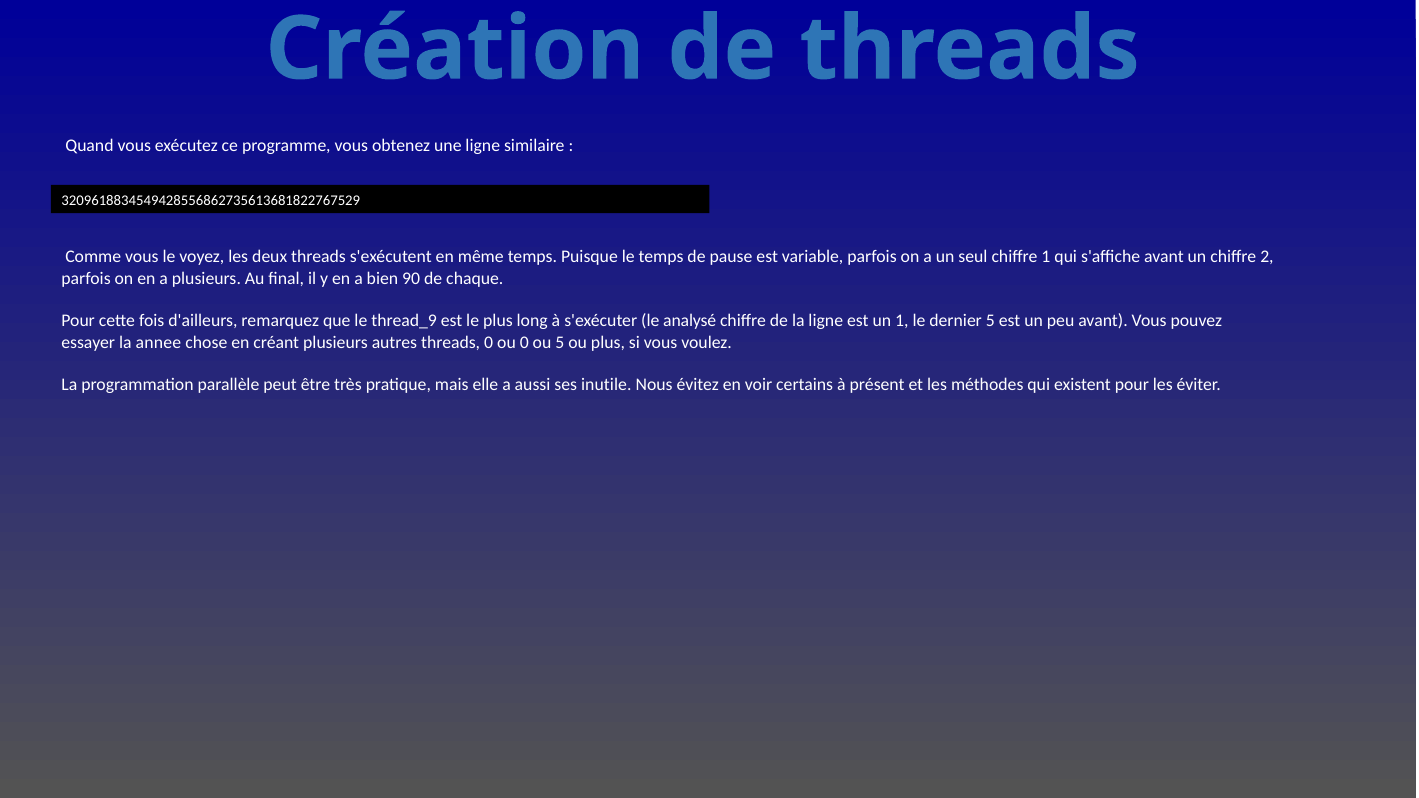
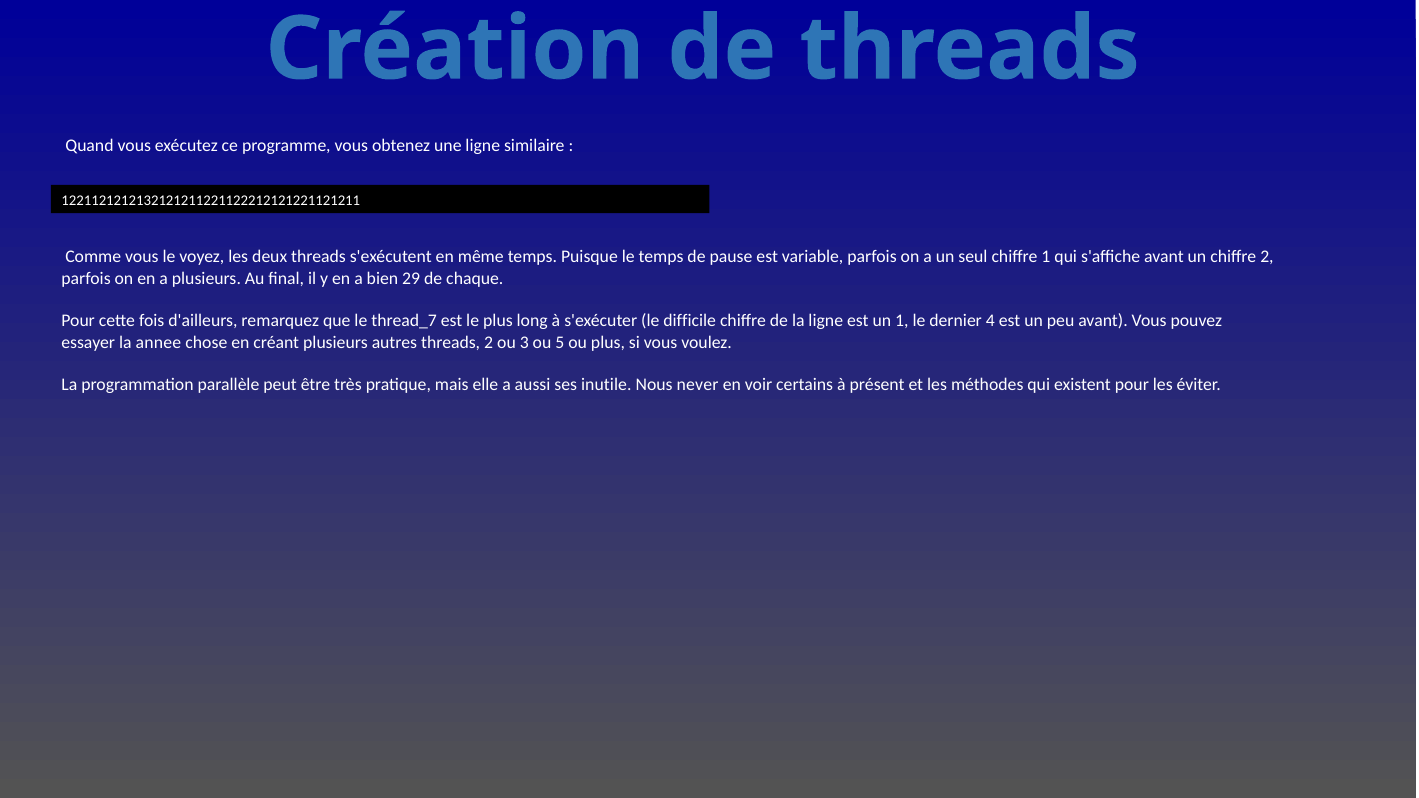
3209618834549428556862735613681822767529: 3209618834549428556862735613681822767529 -> 1221121212132121211221122212121221121211 (211, 200)
90: 90 -> 29 (411, 278)
thread_9: thread_9 -> thread_7 (404, 321)
analysé: analysé -> difficile (690, 321)
dernier 5: 5 -> 4 (990, 321)
threads 0: 0 -> 2 (489, 342)
ou 0: 0 -> 3 (524, 342)
évitez: évitez -> never (698, 385)
